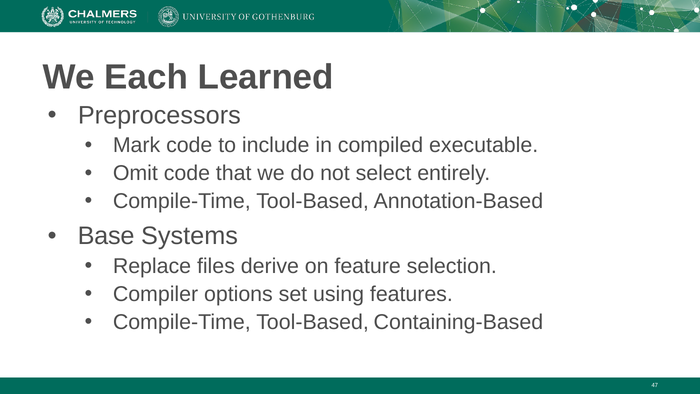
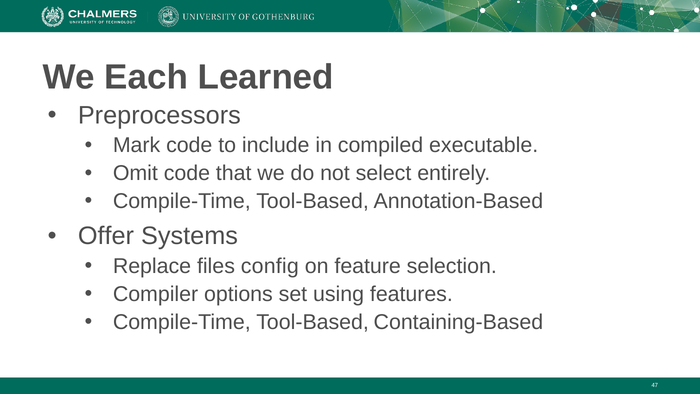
Base: Base -> Offer (106, 236)
derive: derive -> config (270, 266)
